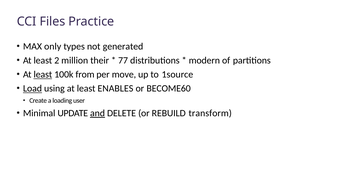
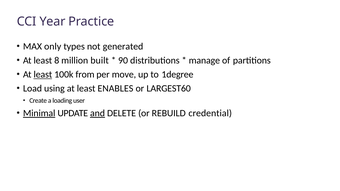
Files: Files -> Year (52, 21)
2: 2 -> 8 (57, 61)
their: their -> built (100, 61)
77: 77 -> 90 (123, 61)
modern: modern -> manage (204, 61)
1source: 1source -> 1degree (177, 75)
Load underline: present -> none (32, 89)
BECOME60: BECOME60 -> LARGEST60 (169, 89)
Minimal underline: none -> present (39, 113)
transform: transform -> credential (210, 113)
